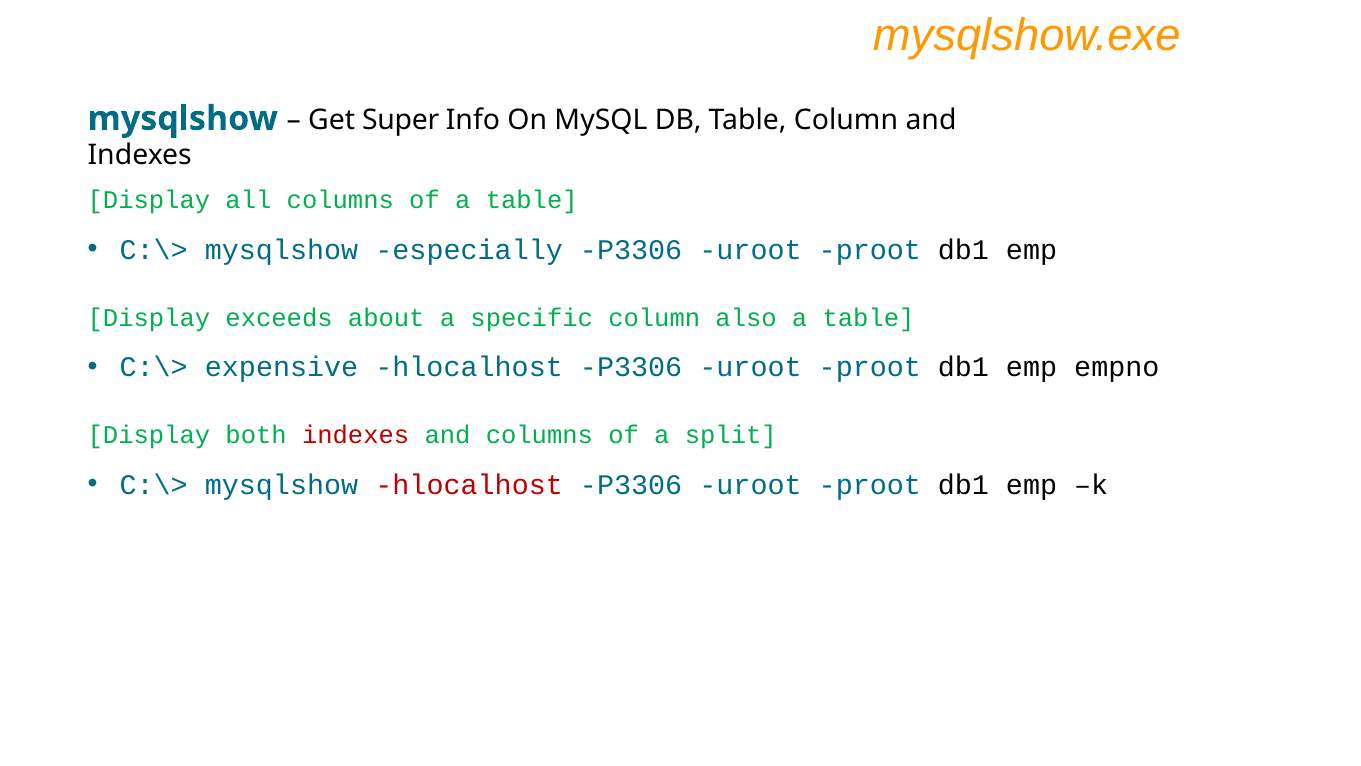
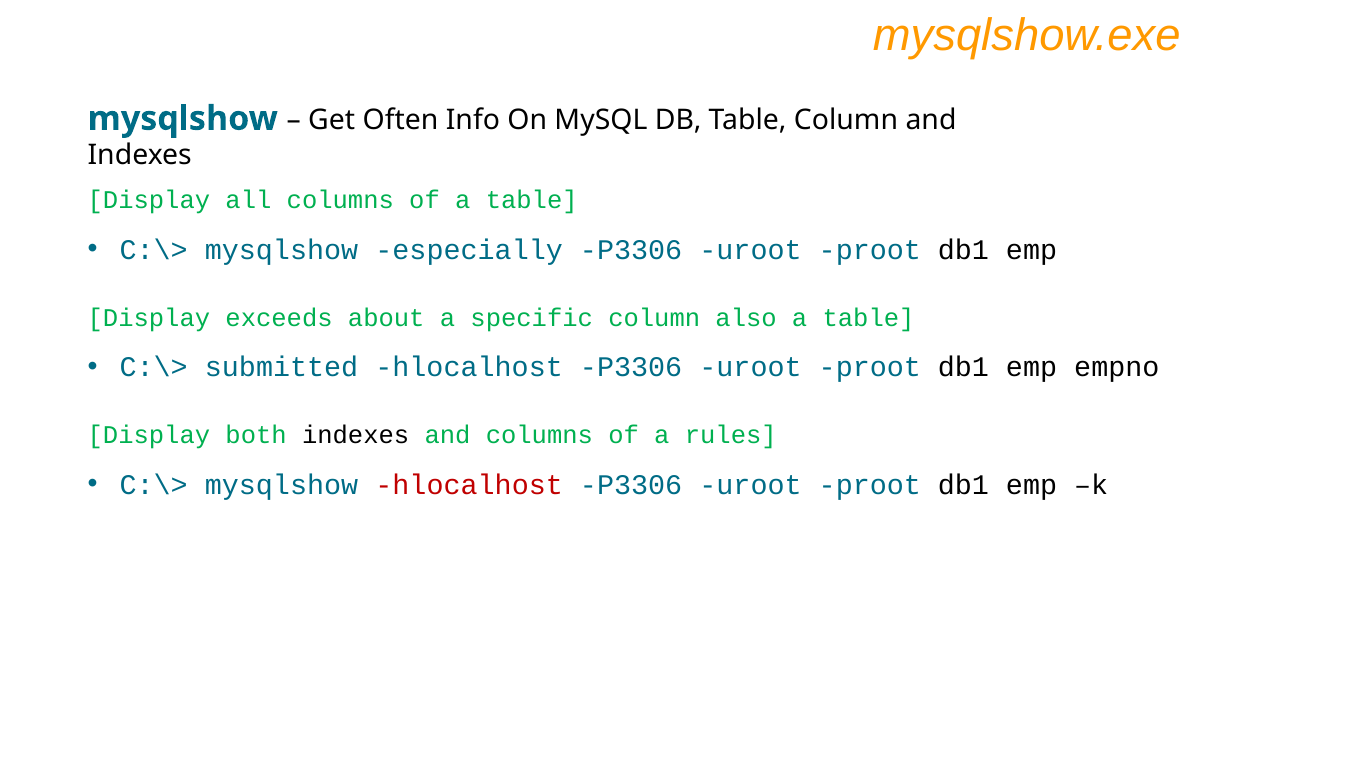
Super: Super -> Often (401, 120)
expensive: expensive -> submitted (282, 367)
indexes colour: red -> black (356, 435)
split: split -> rules (731, 435)
